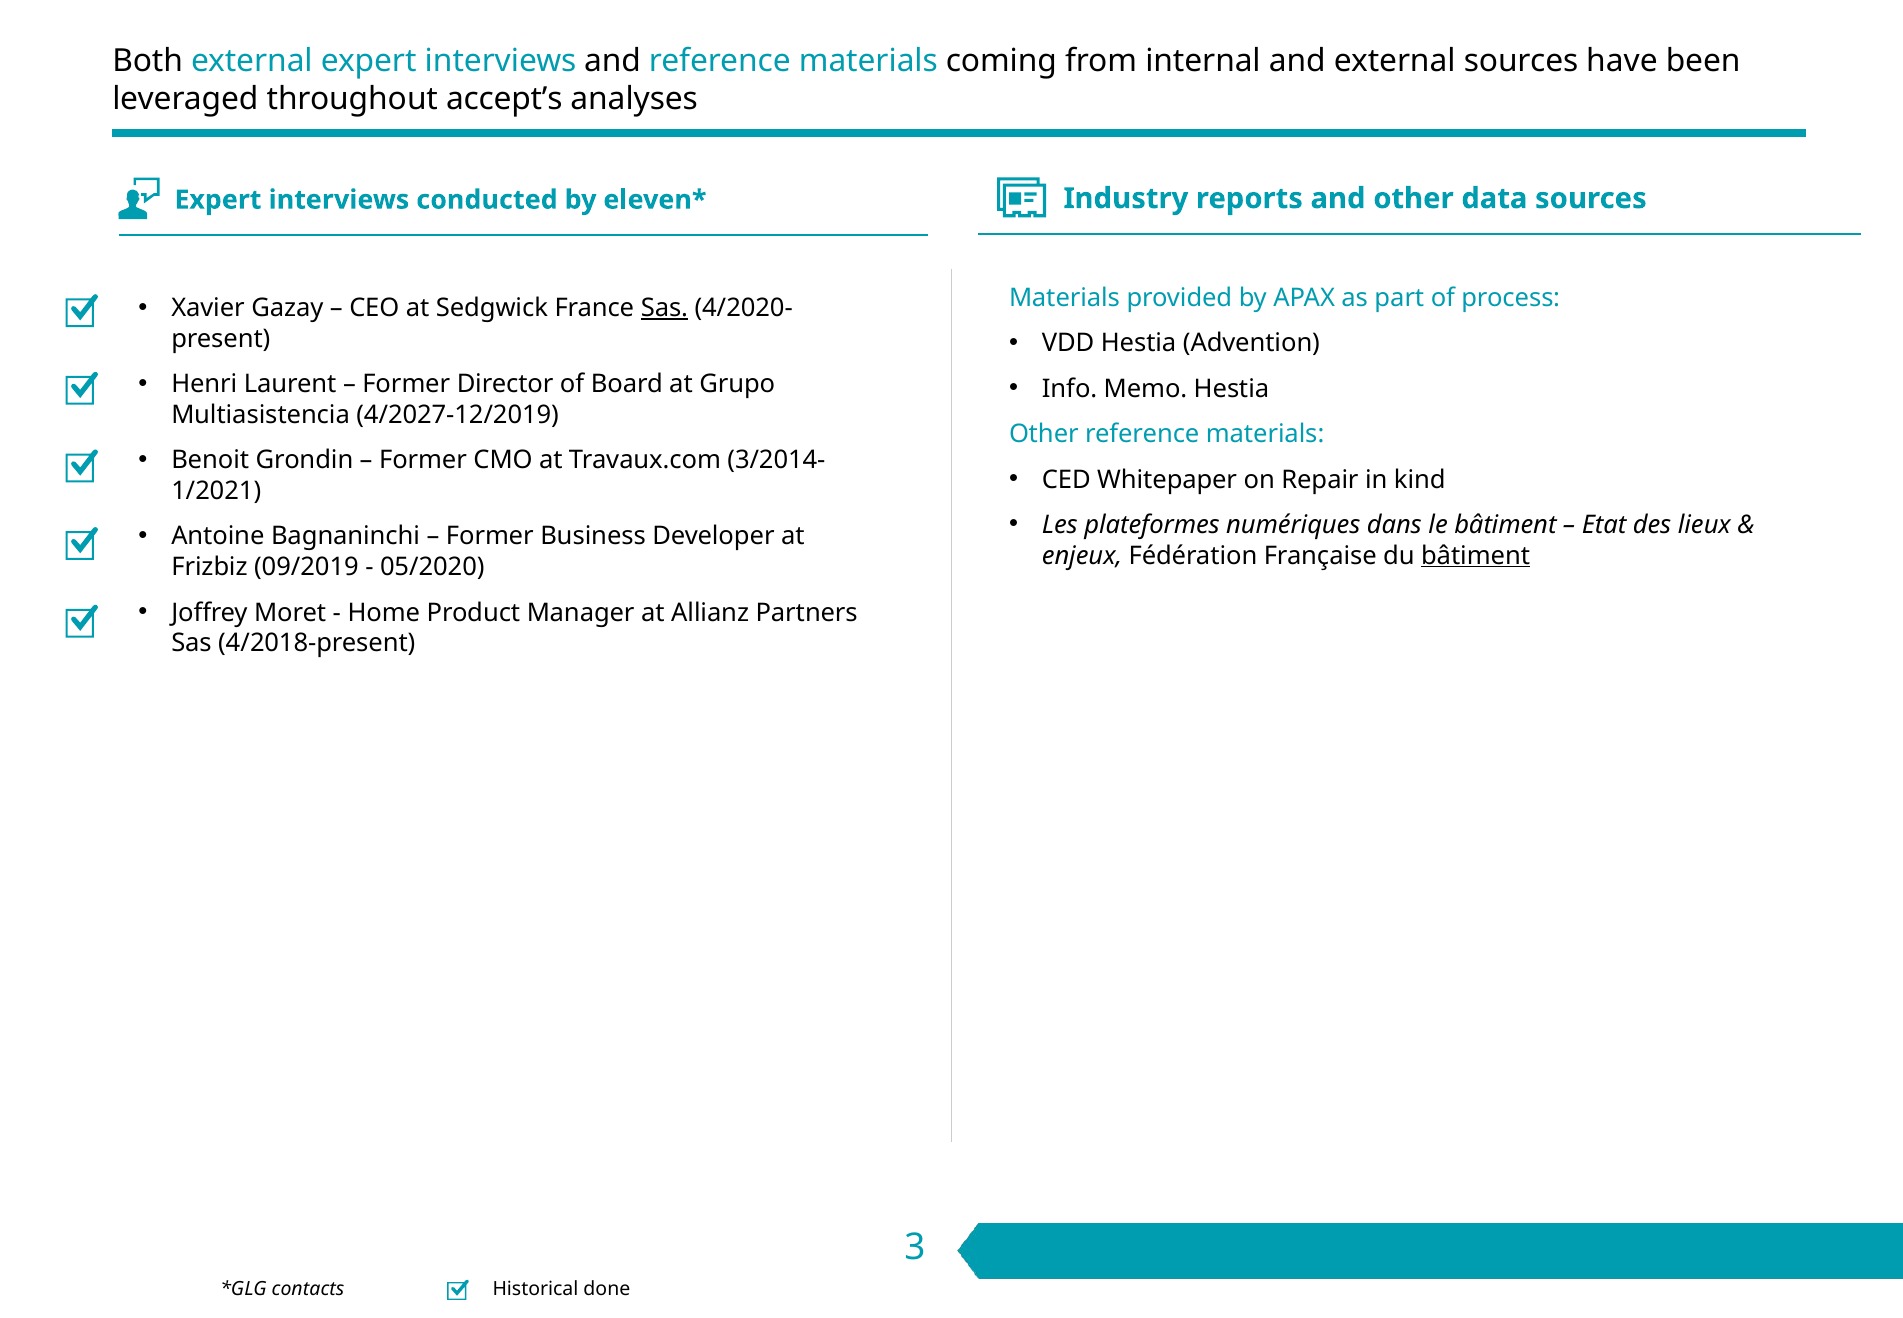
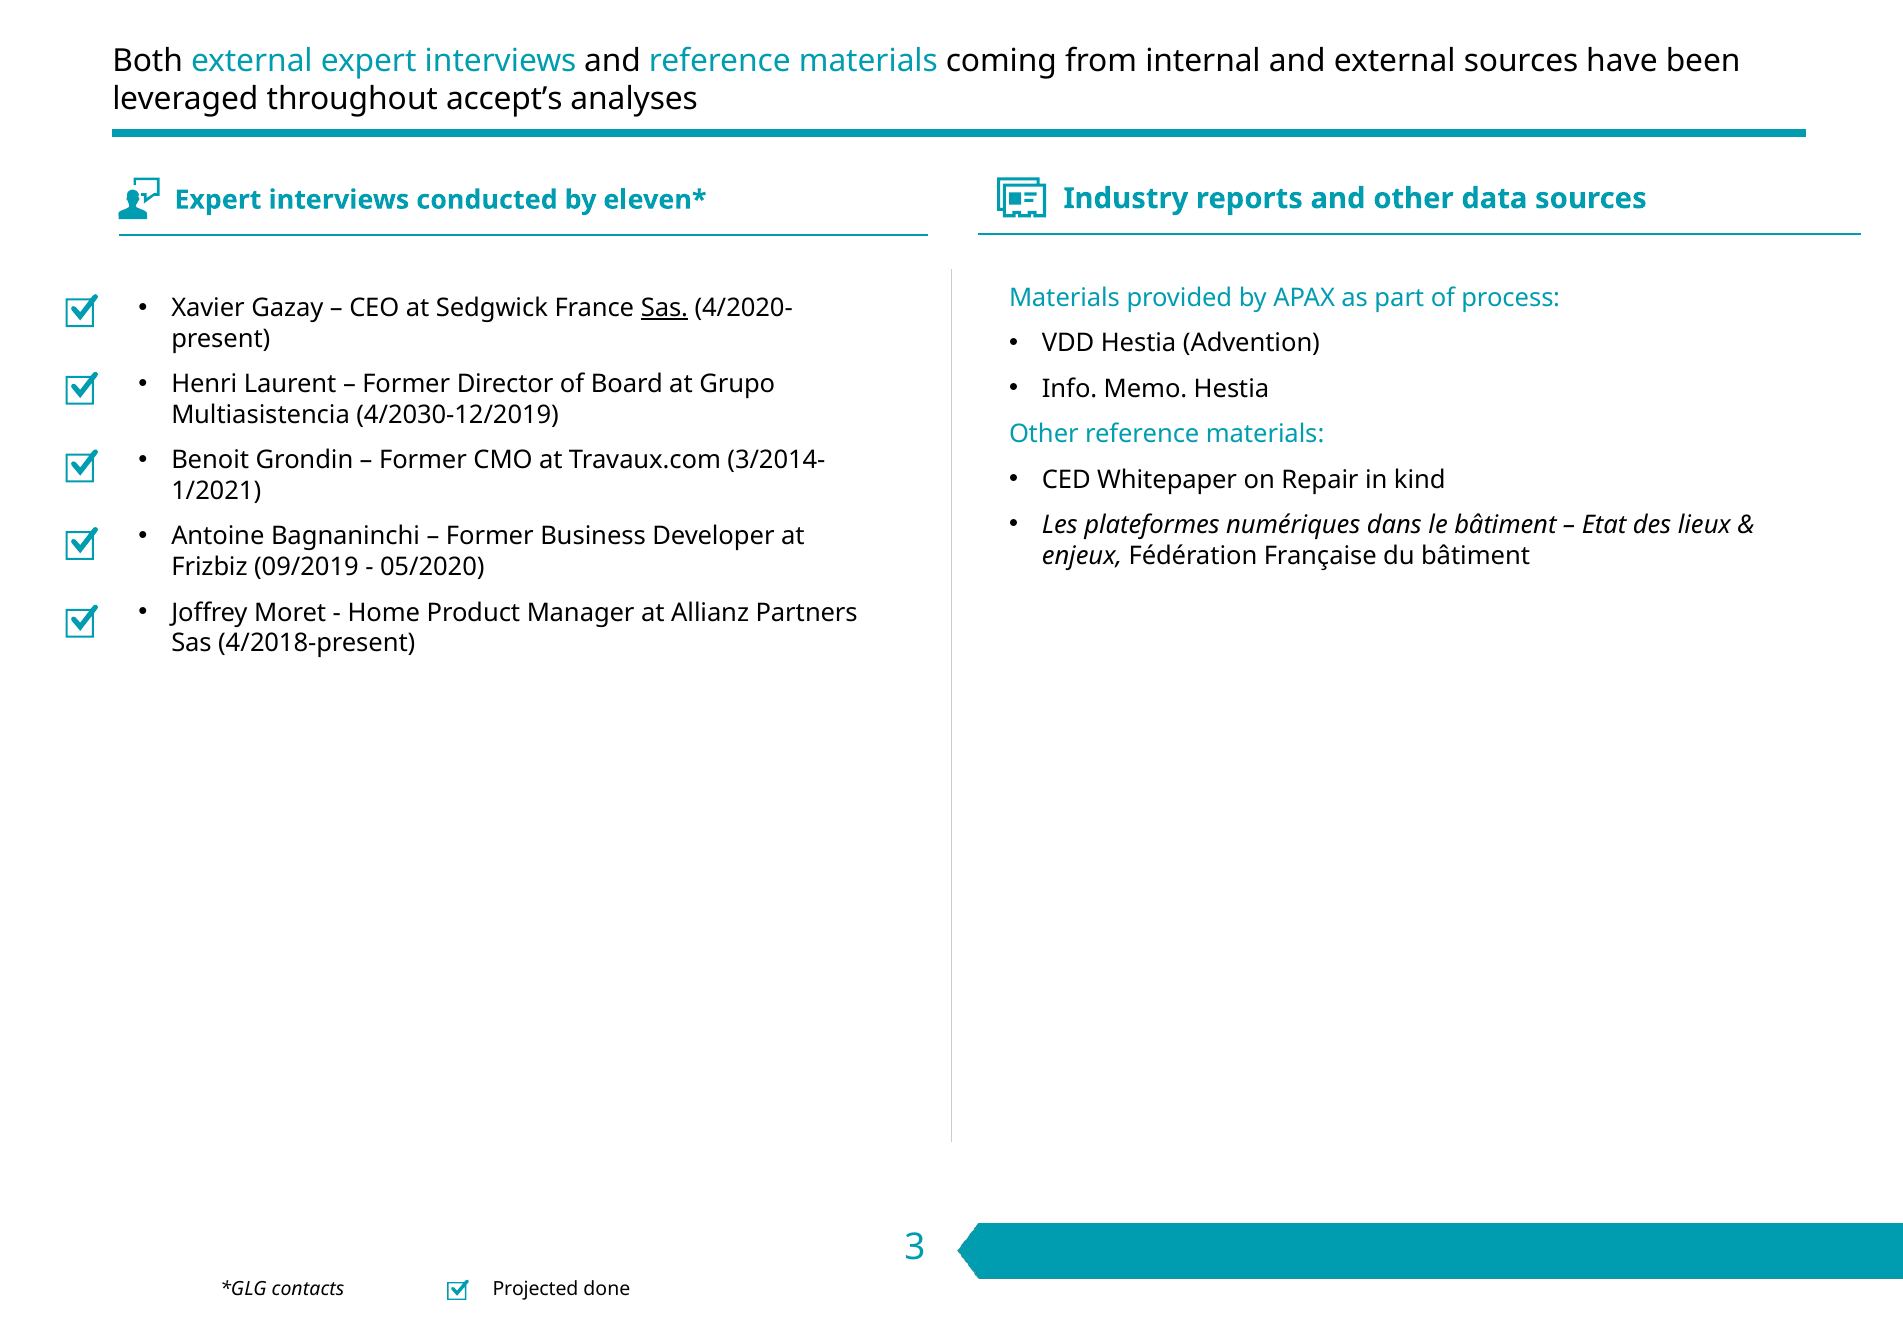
4/2027-12/2019: 4/2027-12/2019 -> 4/2030-12/2019 (458, 415)
bâtiment underline: present -> none (1476, 555)
Historical: Historical -> Projected (535, 1289)
